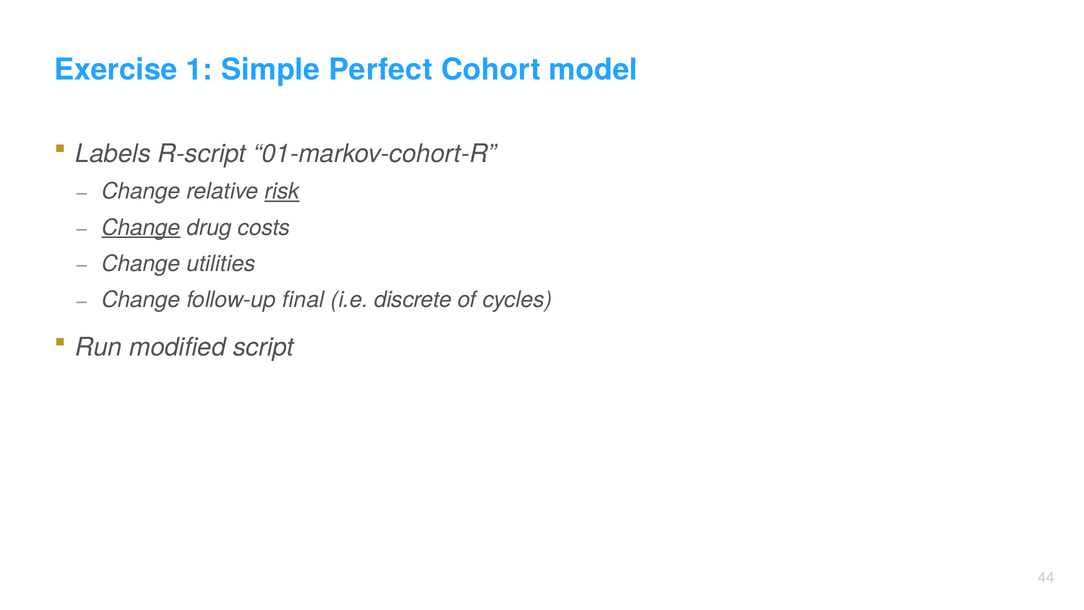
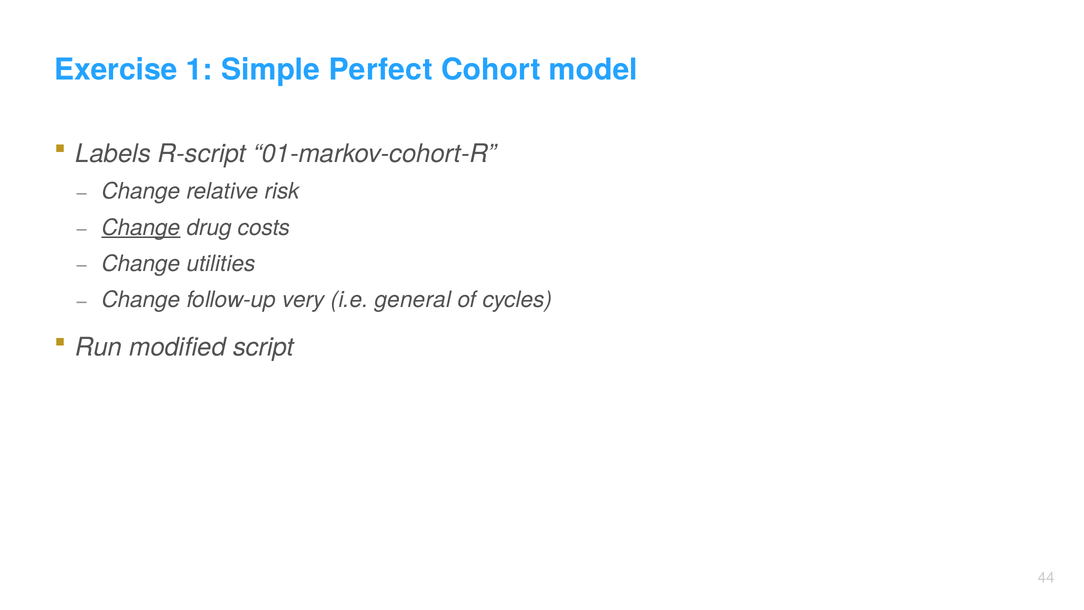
risk underline: present -> none (282, 191)
final: final -> very (303, 300)
discrete: discrete -> general (413, 300)
